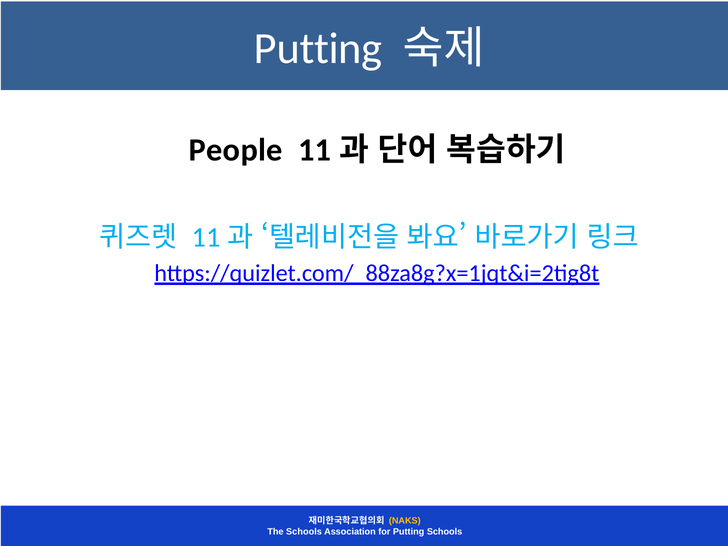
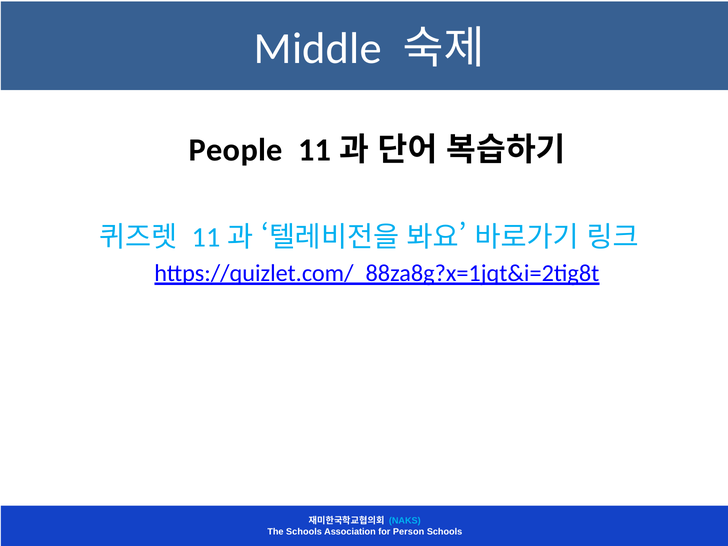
Putting: Putting -> Middle (318, 49)
NAKS colour: yellow -> light blue (405, 521)
for Putting: Putting -> Person (409, 532)
